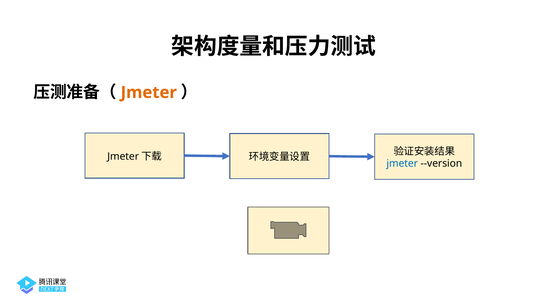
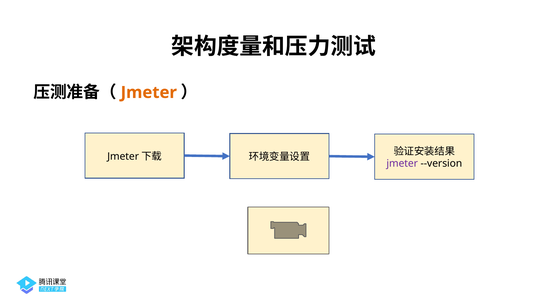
jmeter colour: blue -> purple (402, 164)
